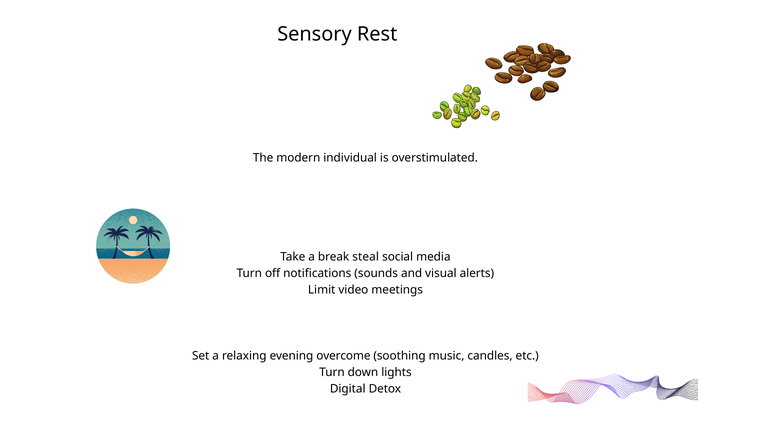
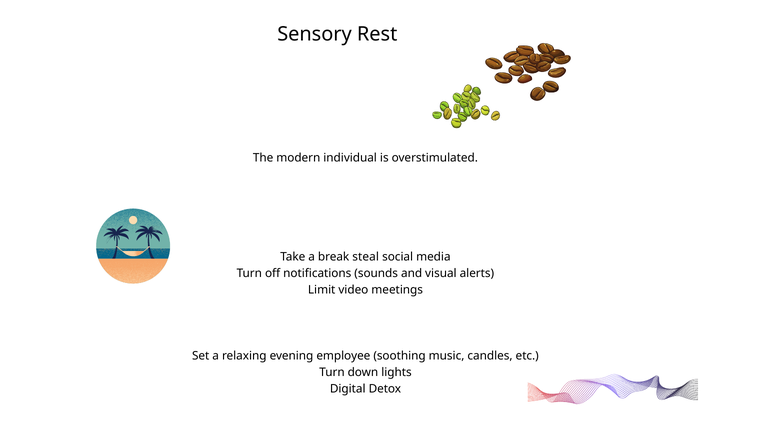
overcome: overcome -> employee (343, 355)
